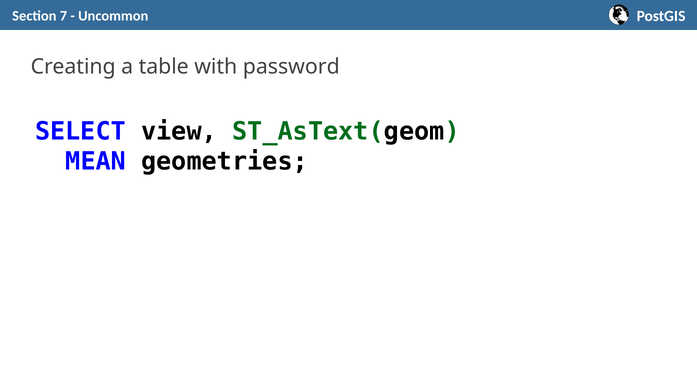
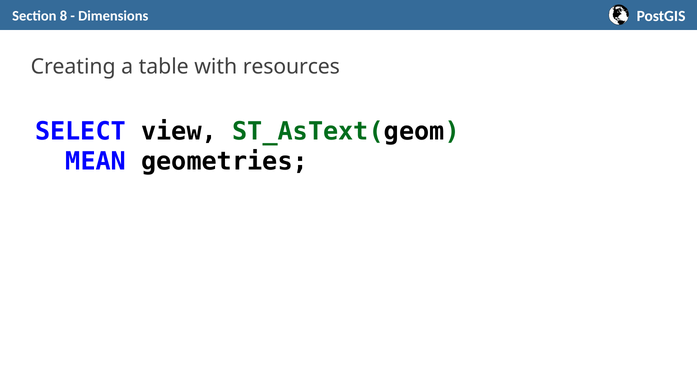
7: 7 -> 8 (64, 16)
Uncommon: Uncommon -> Dimensions (113, 16)
password: password -> resources (291, 67)
